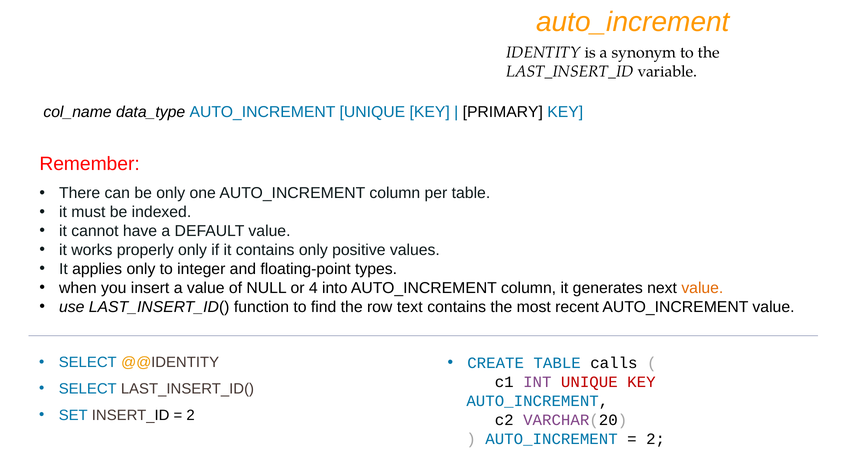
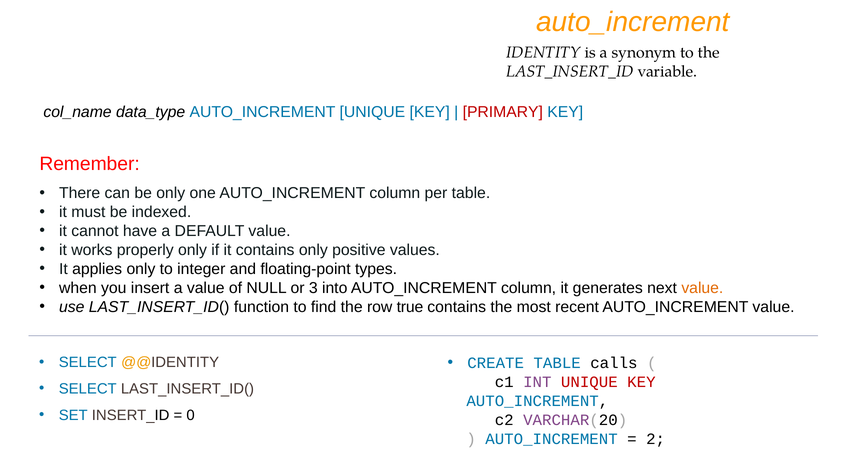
PRIMARY colour: black -> red (503, 112)
4: 4 -> 3 (313, 288)
text: text -> true (410, 307)
2: 2 -> 0 (191, 415)
